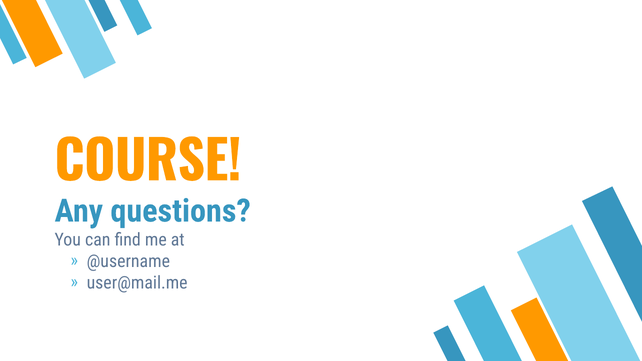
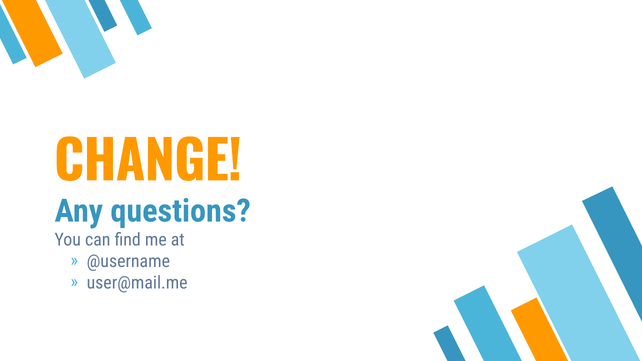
COURSE: COURSE -> CHANGE (148, 163)
